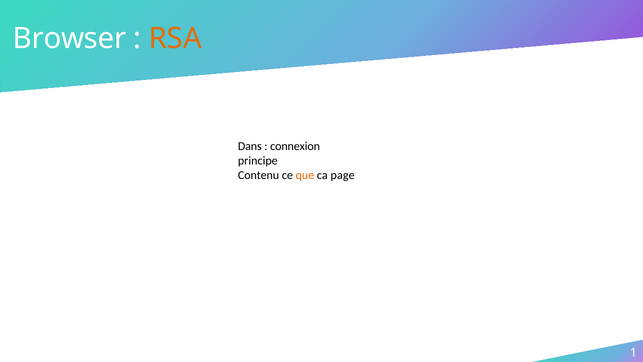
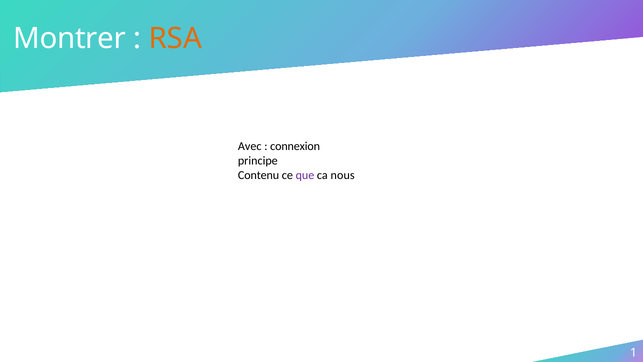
Browser: Browser -> Montrer (69, 39)
Dans: Dans -> Avec (250, 146)
que colour: orange -> purple (305, 175)
page: page -> nous (343, 175)
